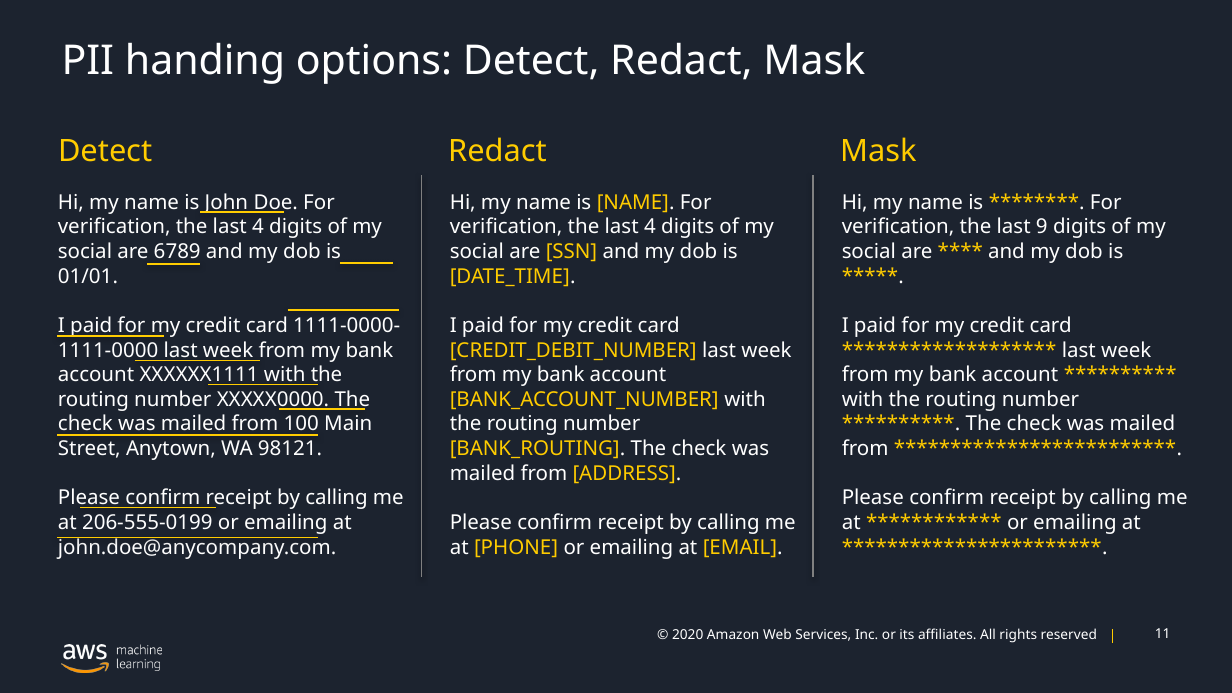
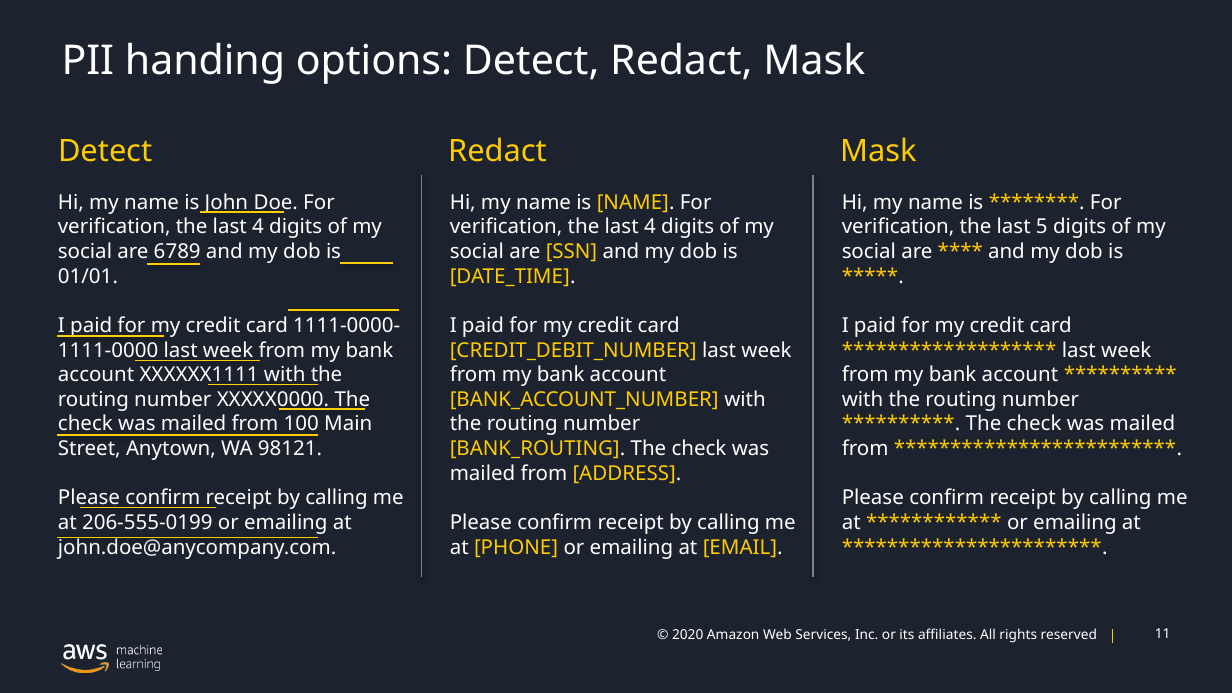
9: 9 -> 5 (1042, 227)
